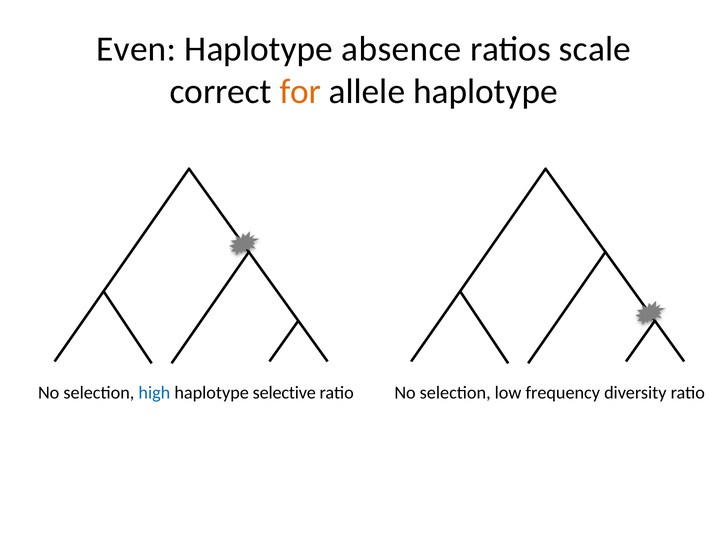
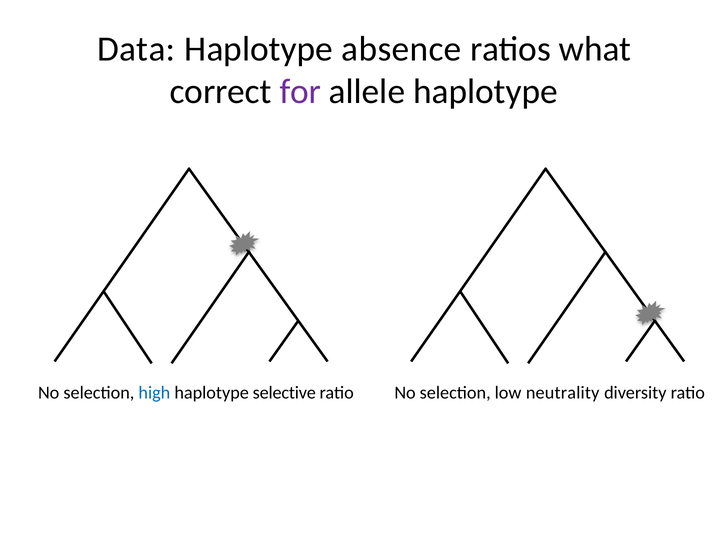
Even: Even -> Data (136, 49)
scale: scale -> what (595, 49)
for colour: orange -> purple (300, 92)
frequency: frequency -> neutrality (563, 393)
